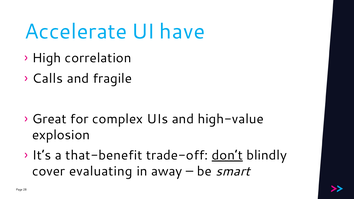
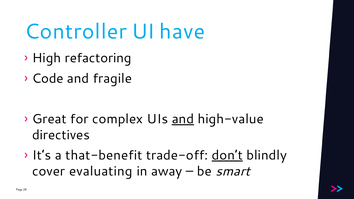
Accelerate: Accelerate -> Controller (76, 32)
correlation: correlation -> refactoring (98, 58)
Calls: Calls -> Code (48, 78)
and underline: none -> present (183, 119)
explosion: explosion -> directives (61, 135)
